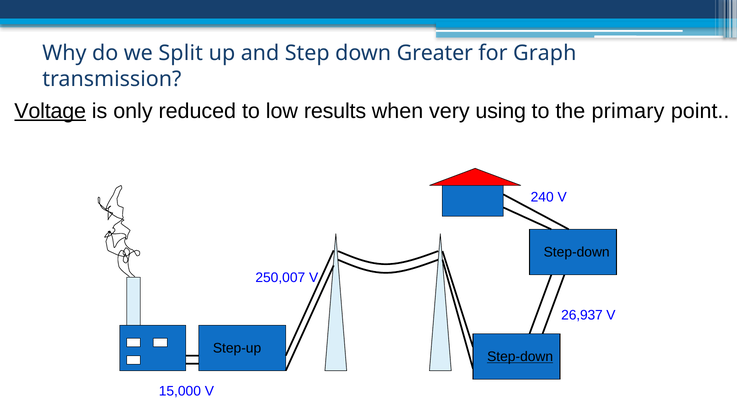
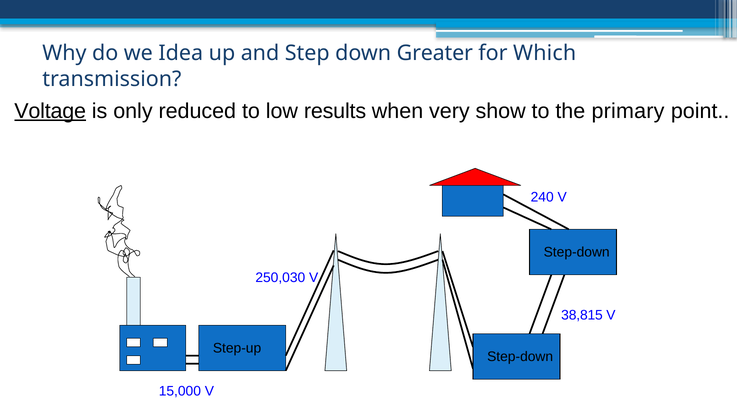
Split: Split -> Idea (181, 53)
Graph: Graph -> Which (545, 53)
using: using -> show (501, 111)
250,007: 250,007 -> 250,030 (280, 277)
26,937: 26,937 -> 38,815 (582, 315)
Step-down underline: present -> none (520, 356)
